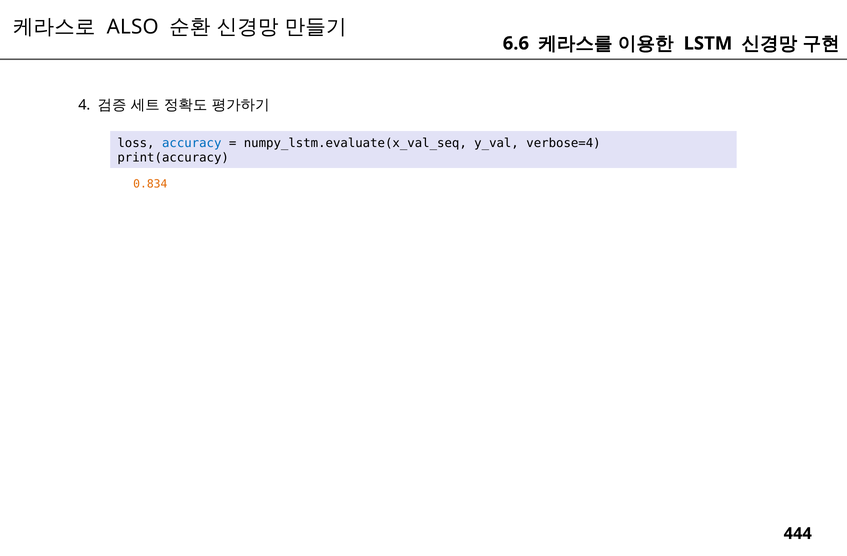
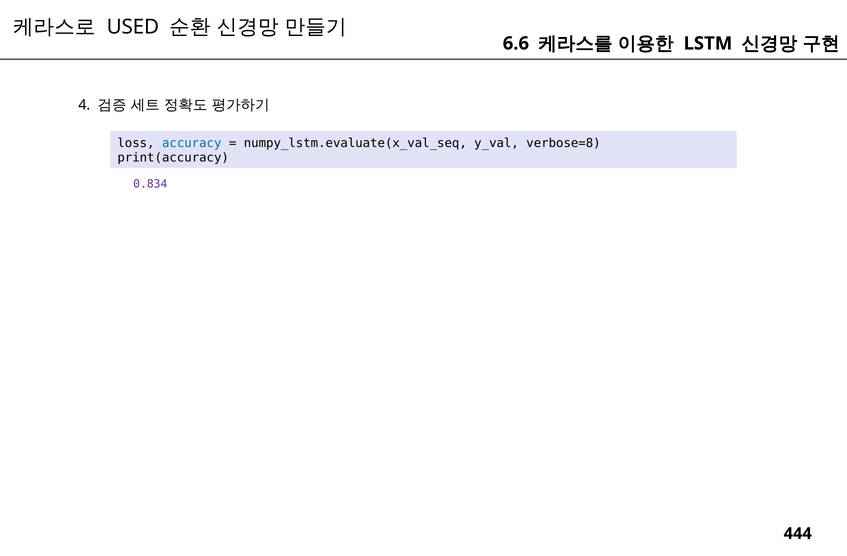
ALSO: ALSO -> USED (133, 27)
verbose=4: verbose=4 -> verbose=8 (564, 143)
0.834 colour: orange -> purple (150, 184)
